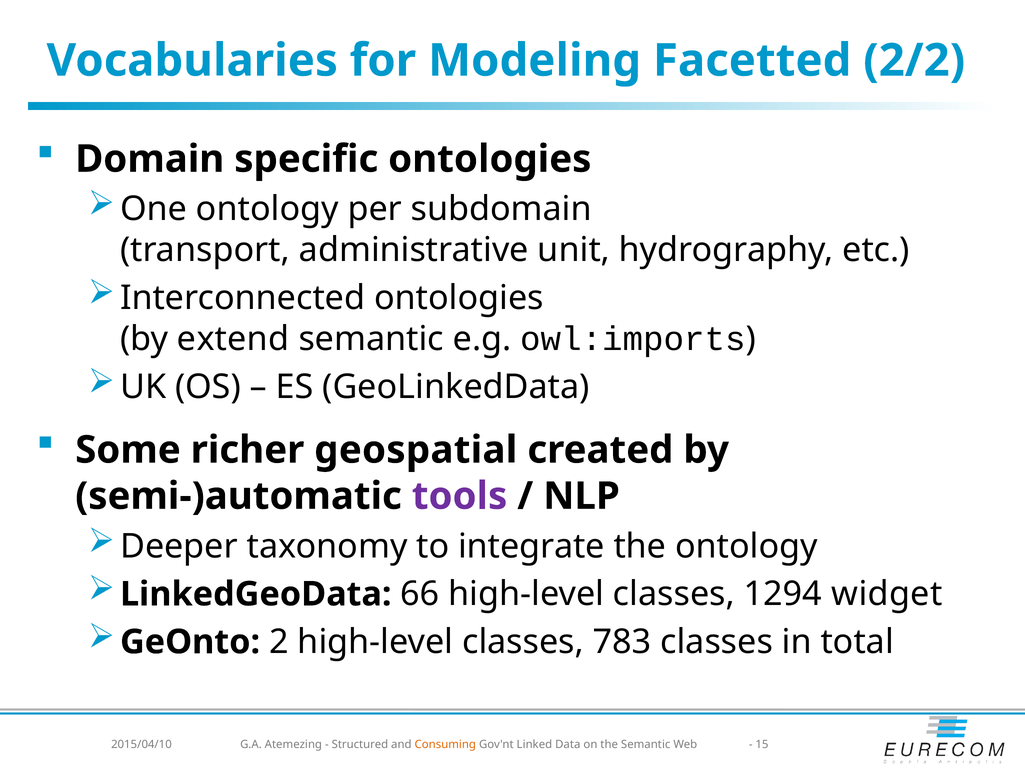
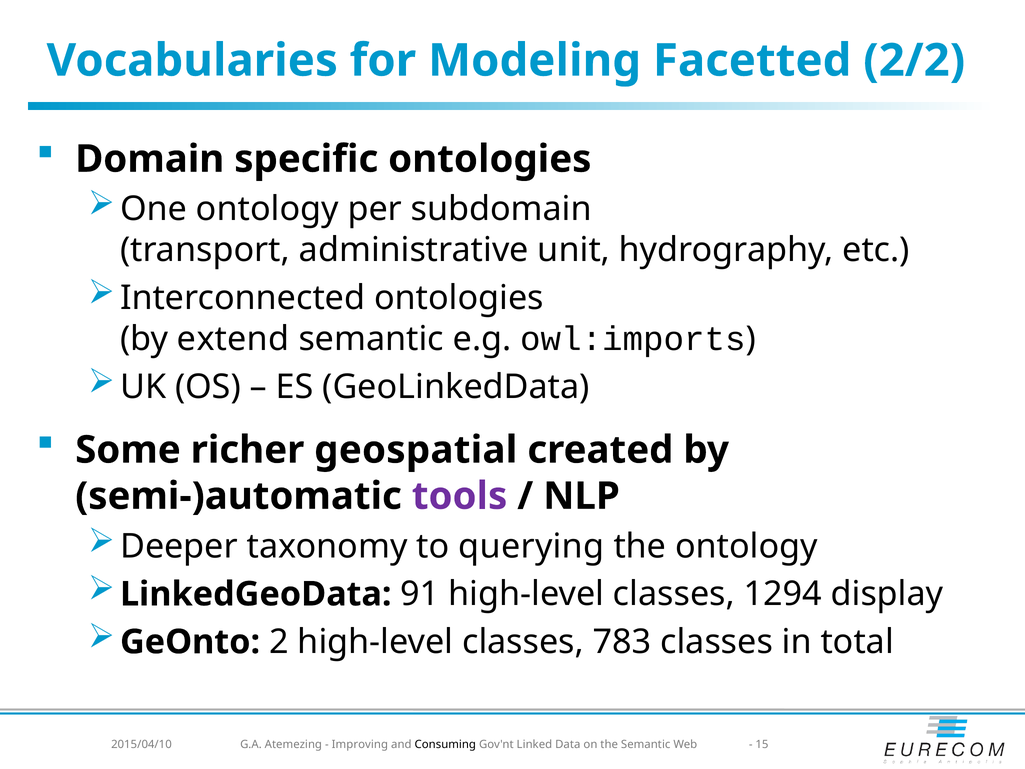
integrate: integrate -> querying (531, 546)
66: 66 -> 91 (420, 594)
widget: widget -> display (887, 594)
Structured: Structured -> Improving (360, 744)
Consuming colour: orange -> black (445, 744)
